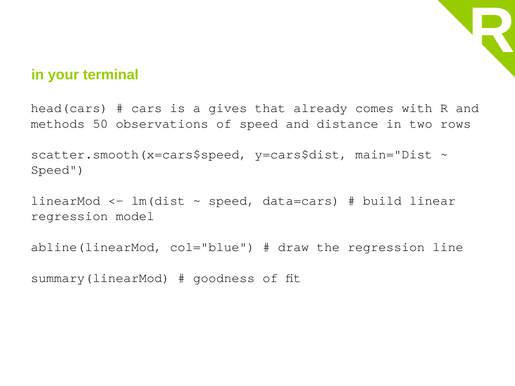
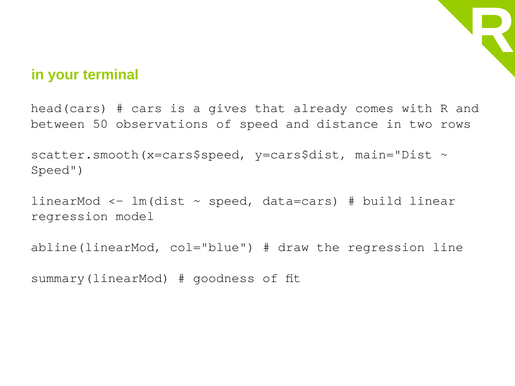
methods: methods -> between (58, 124)
